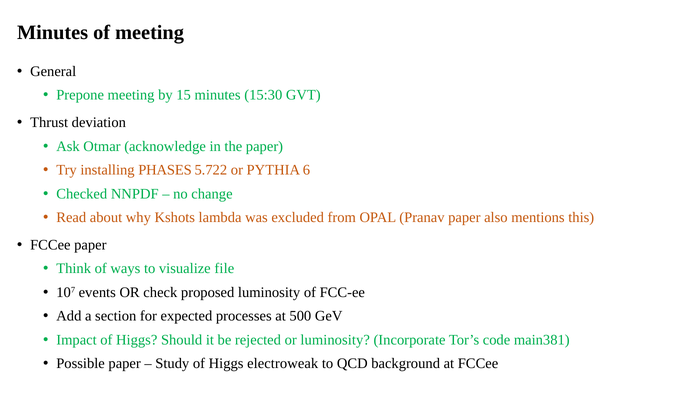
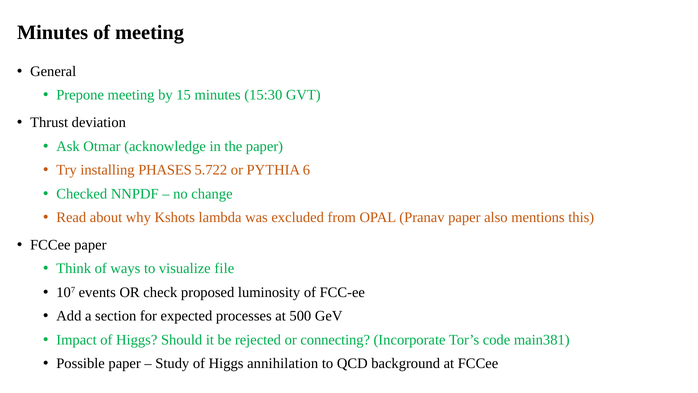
or luminosity: luminosity -> connecting (335, 340)
electroweak: electroweak -> annihilation (283, 363)
